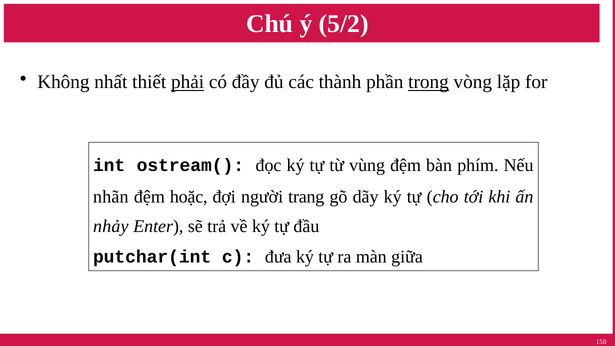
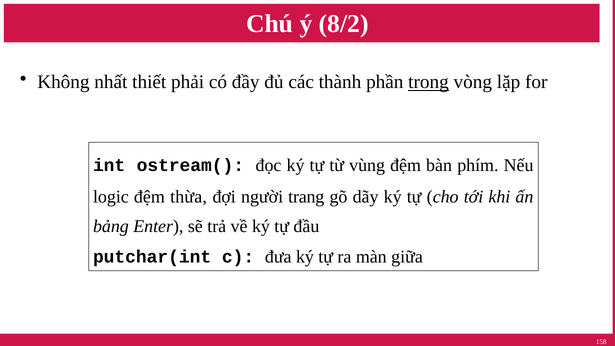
5/2: 5/2 -> 8/2 (344, 24)
phải underline: present -> none (188, 82)
nhãn: nhãn -> logic (111, 197)
hoặc: hoặc -> thừa (189, 197)
nhảy: nhảy -> bảng (111, 226)
